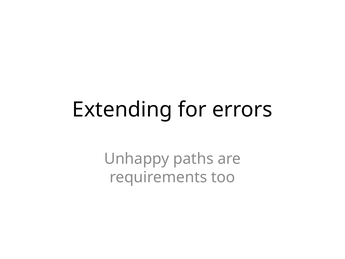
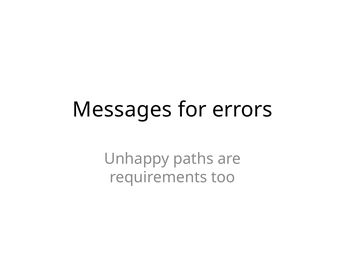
Extending: Extending -> Messages (122, 110)
